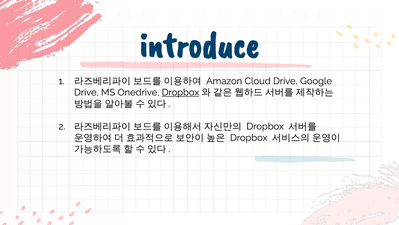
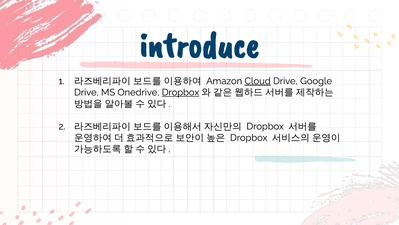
Cloud underline: none -> present (258, 81)
